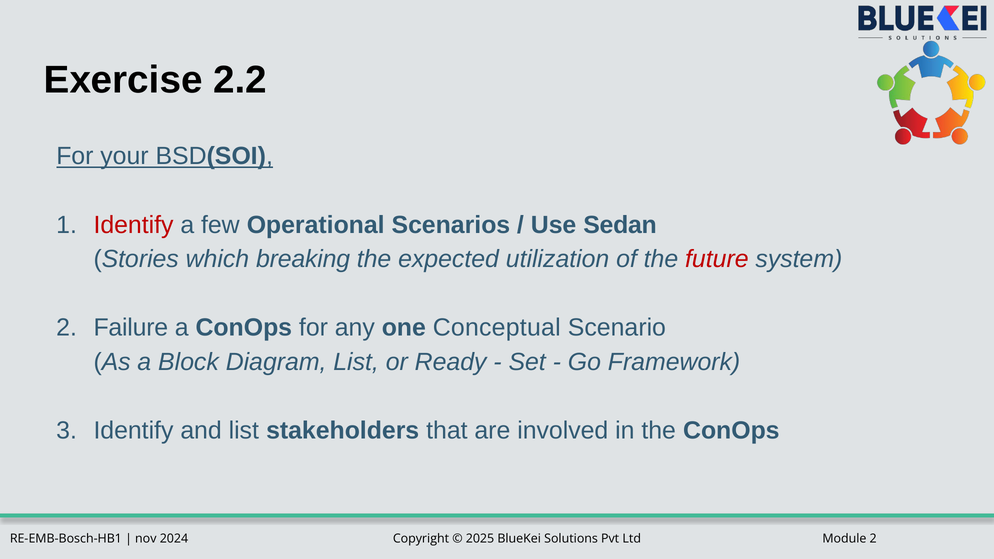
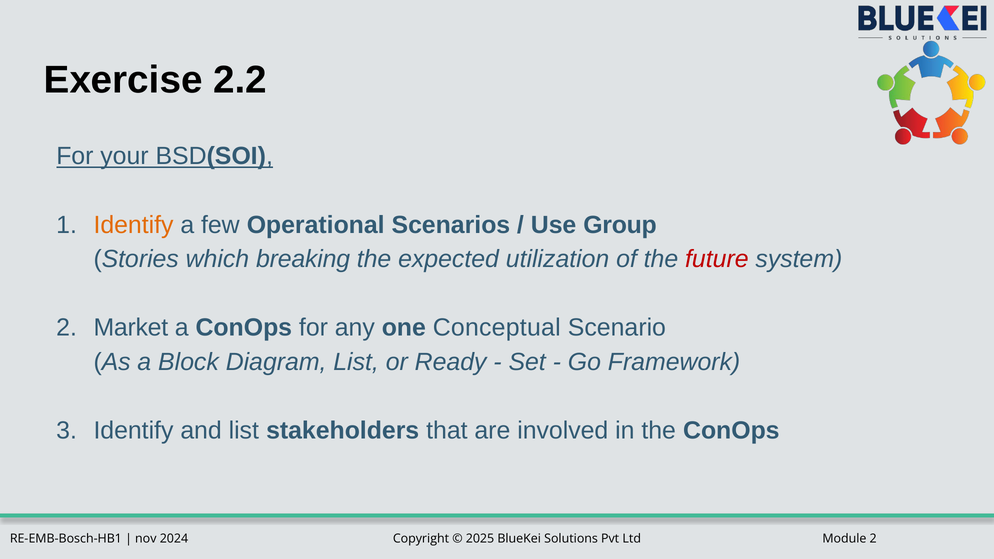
Identify colour: red -> orange (133, 225)
Sedan: Sedan -> Group (620, 225)
Failure: Failure -> Market (131, 328)
